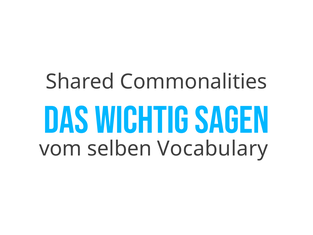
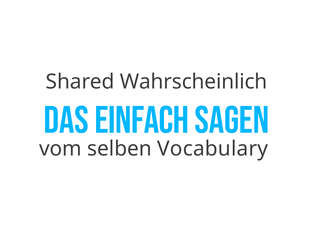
Commonalities: Commonalities -> Wahrscheinlich (194, 82)
wichtig: wichtig -> einfach (142, 120)
